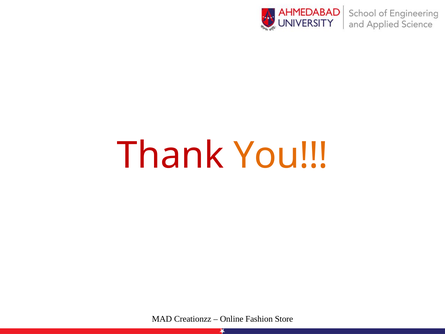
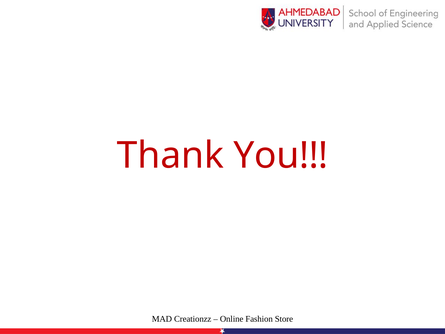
You colour: orange -> red (281, 156)
